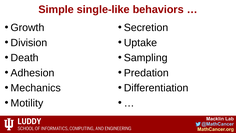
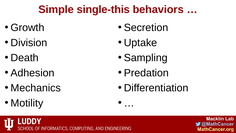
single-like: single-like -> single-this (103, 9)
